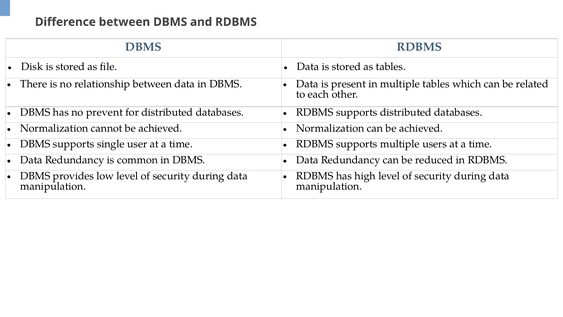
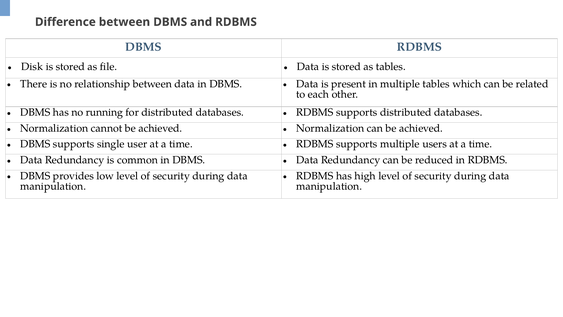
prevent: prevent -> running (105, 112)
